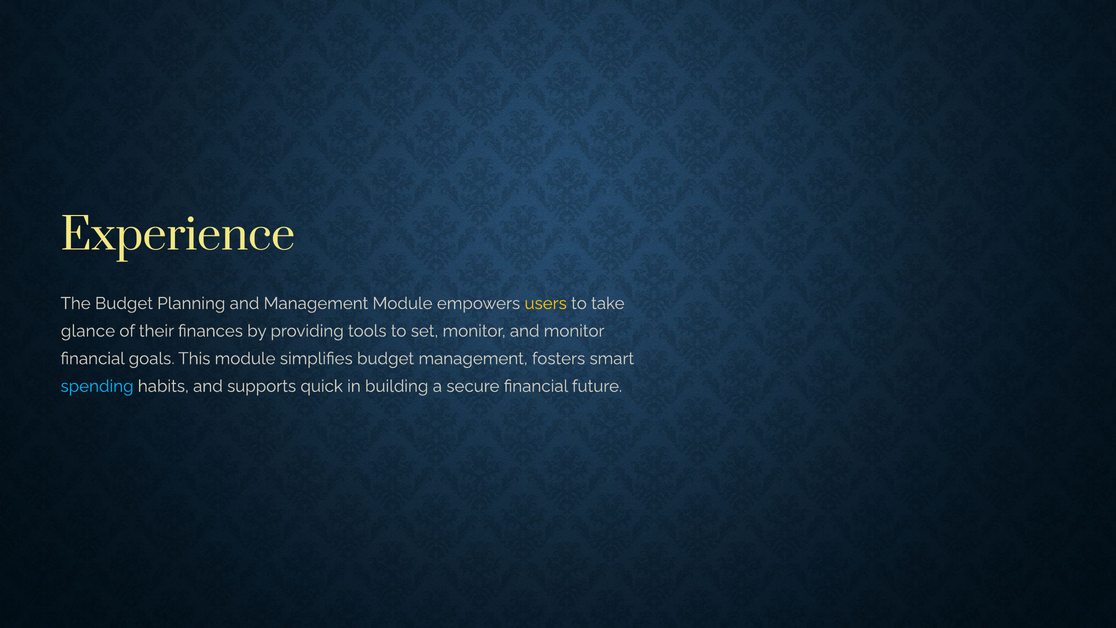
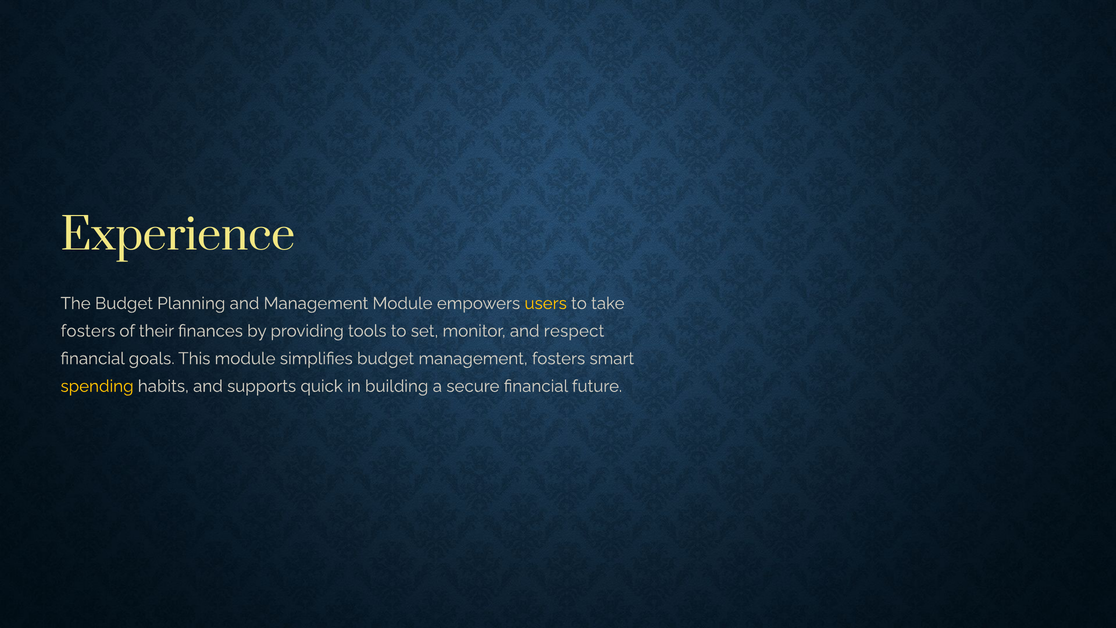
glance: glance -> fosters (88, 331)
and monitor: monitor -> respect (574, 331)
spending colour: light blue -> yellow (97, 386)
